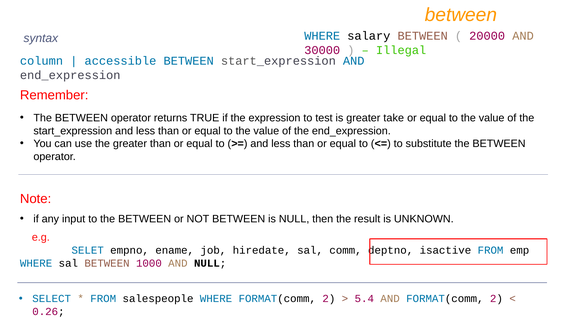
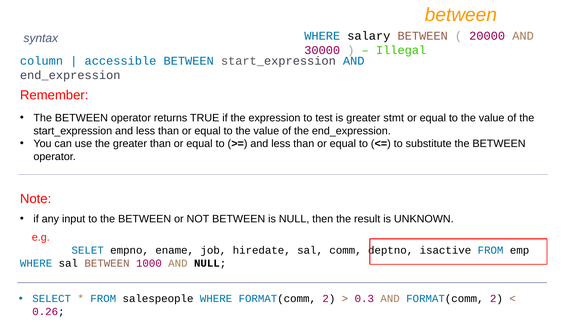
take: take -> stmt (394, 118)
5.4: 5.4 -> 0.3 (364, 299)
